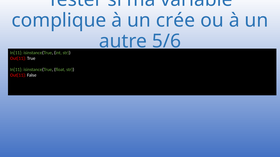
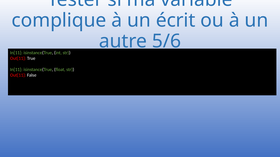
crée: crée -> écrit (176, 20)
